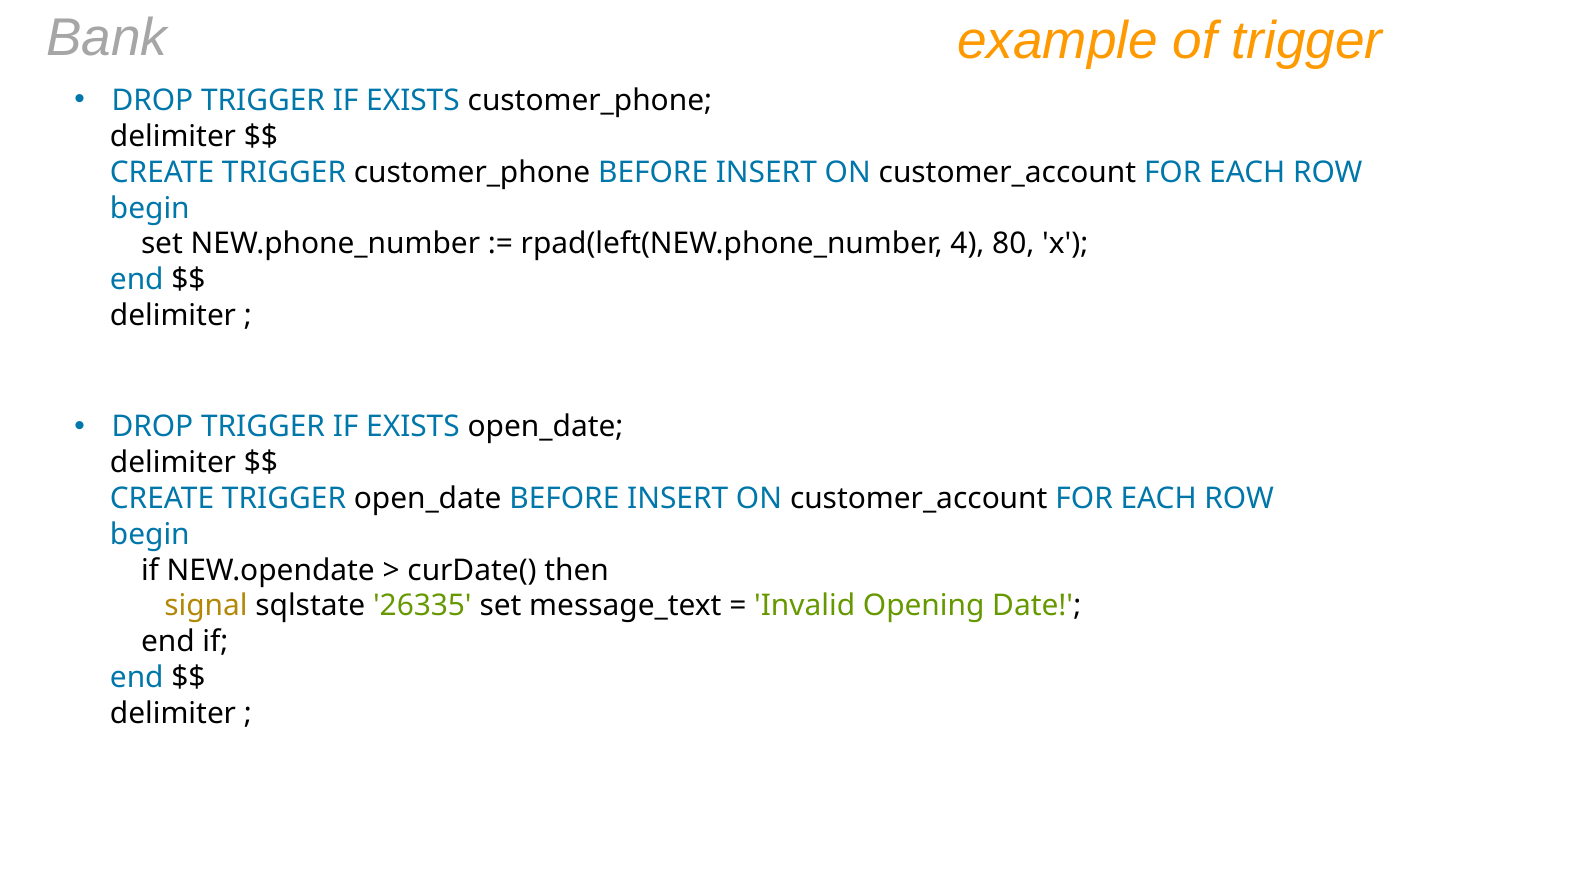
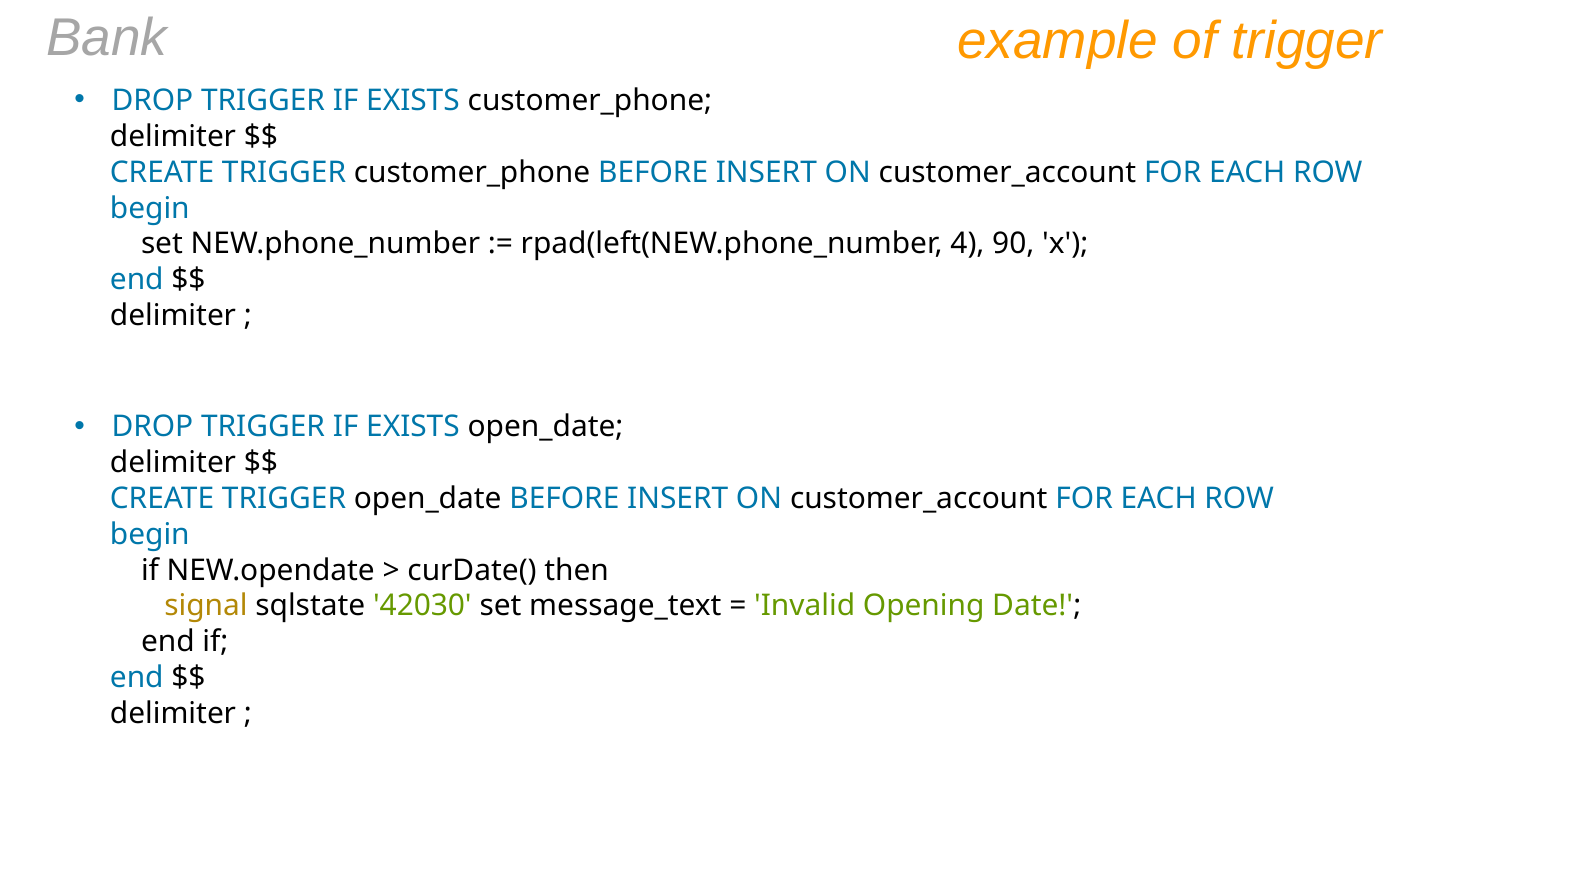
80: 80 -> 90 (1013, 244)
26335: 26335 -> 42030 (422, 606)
